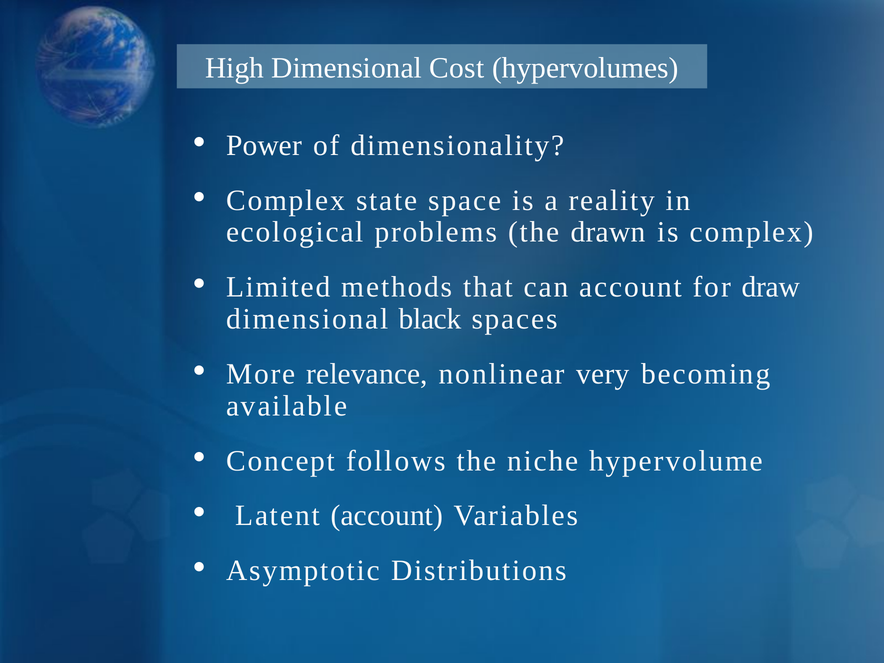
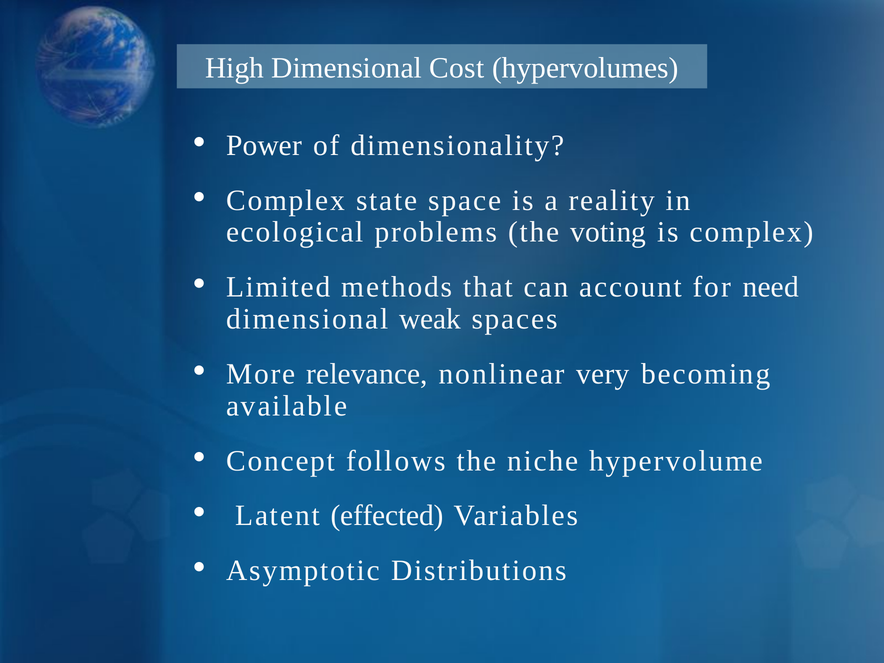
drawn: drawn -> voting (608, 232)
draw: draw -> need (771, 287)
black: black -> weak (430, 319)
Latent account: account -> effected (387, 516)
